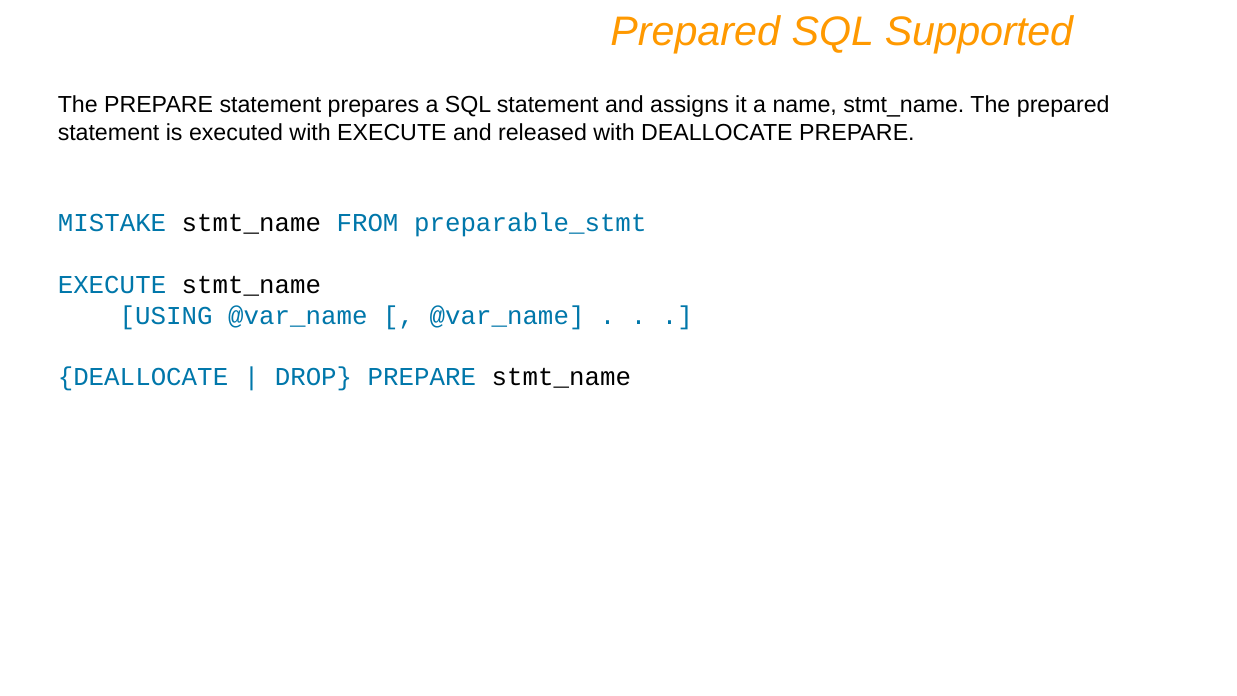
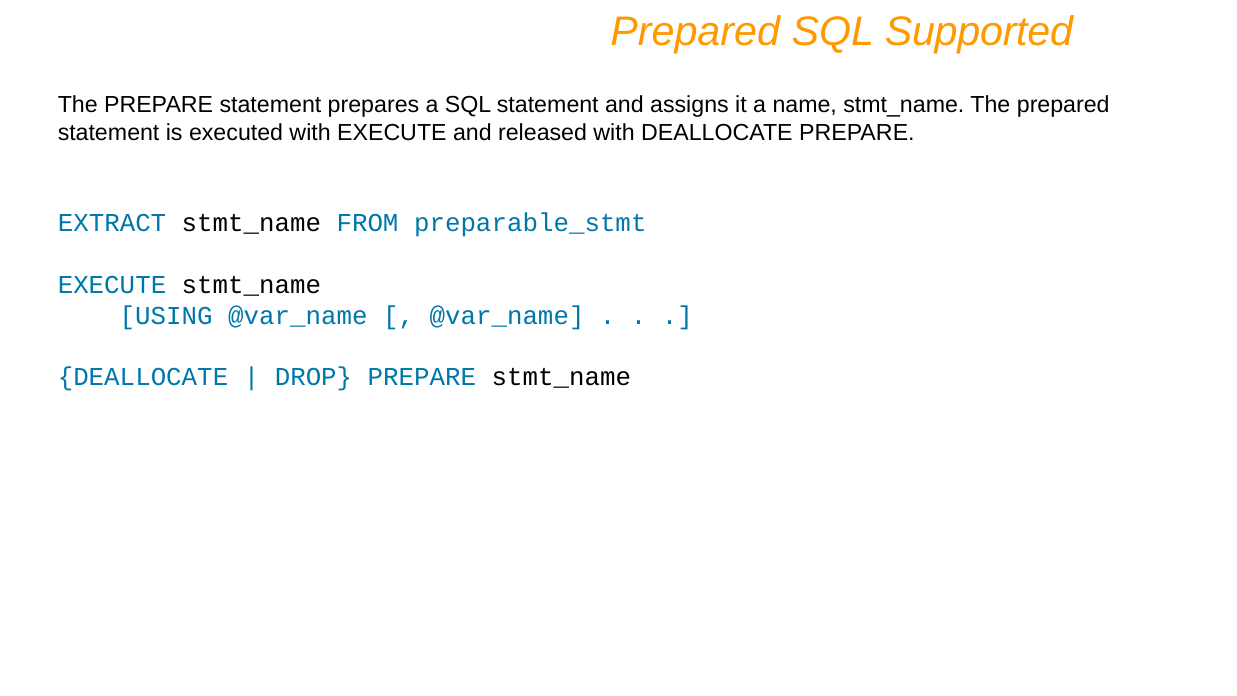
MISTAKE: MISTAKE -> EXTRACT (112, 223)
